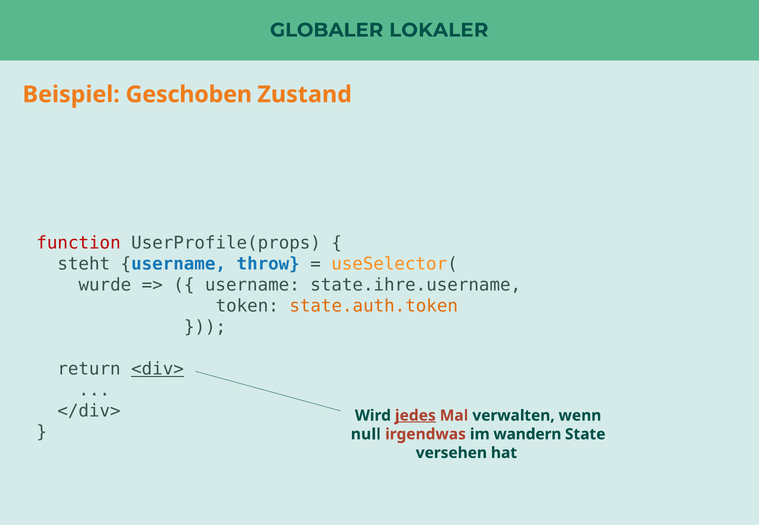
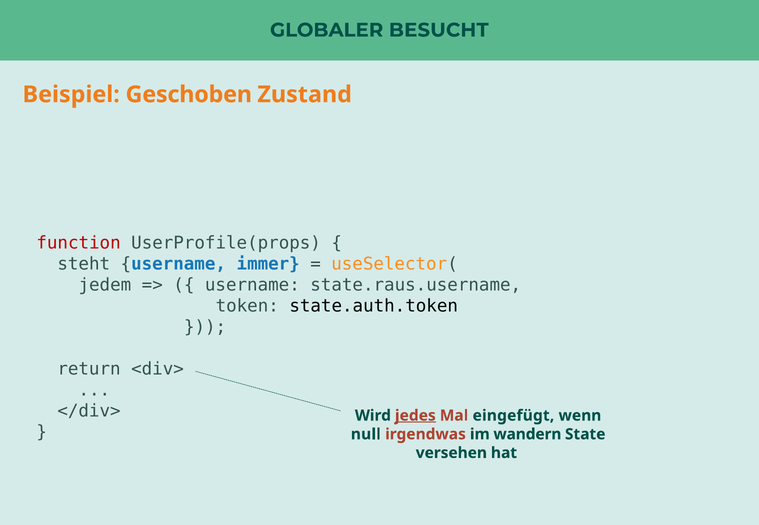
LOKALER: LOKALER -> BESUCHT (439, 30)
throw: throw -> immer (268, 264)
wurde: wurde -> jedem (105, 285)
state.ihre.username: state.ihre.username -> state.raus.username (416, 285)
state.auth.token colour: orange -> black (374, 306)
<div> underline: present -> none (158, 369)
verwalten: verwalten -> eingefügt (513, 416)
